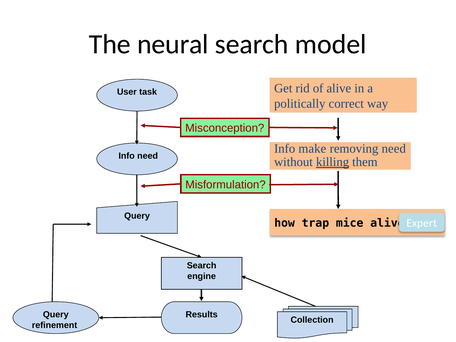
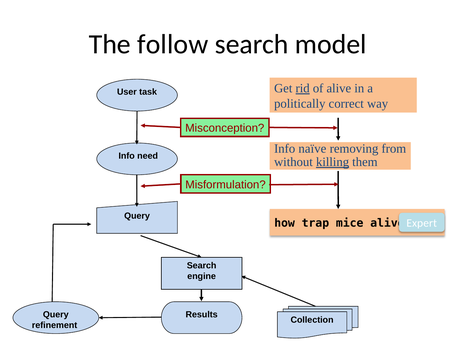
neural: neural -> follow (173, 44)
rid underline: none -> present (303, 88)
make: make -> naïve (312, 149)
removing need: need -> from (394, 149)
